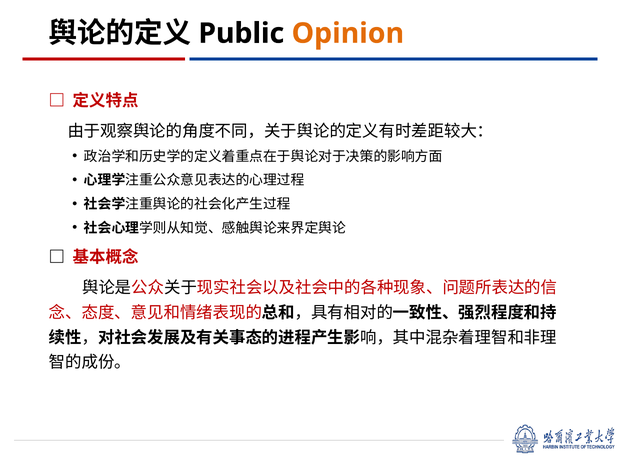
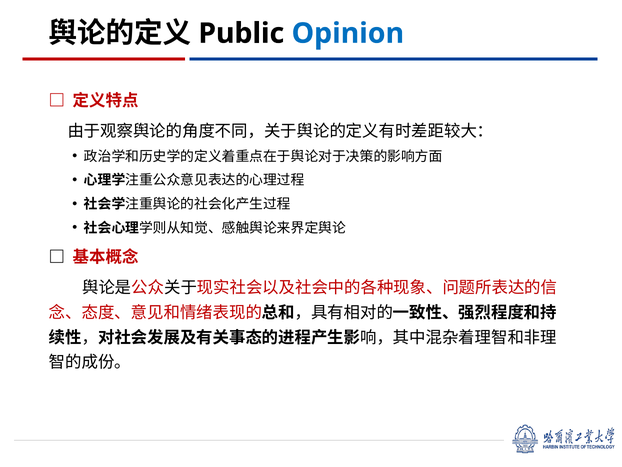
Opinion colour: orange -> blue (348, 33)
